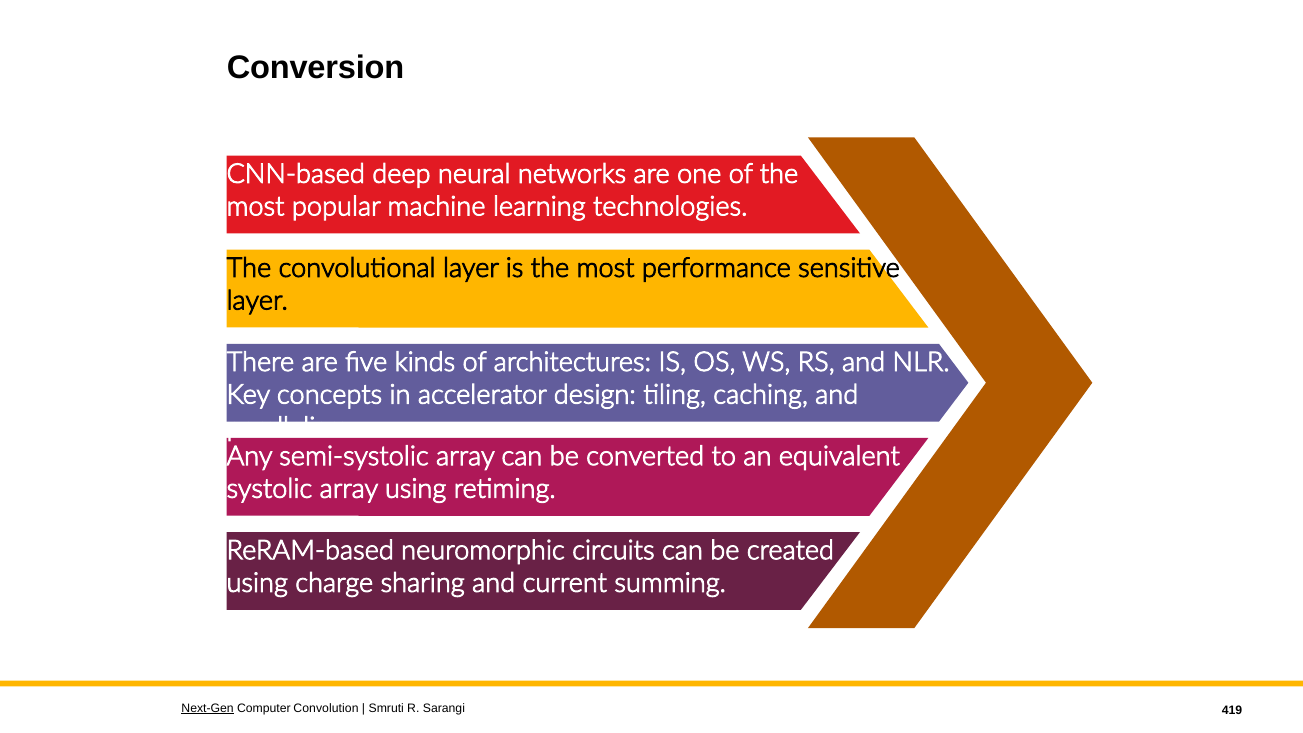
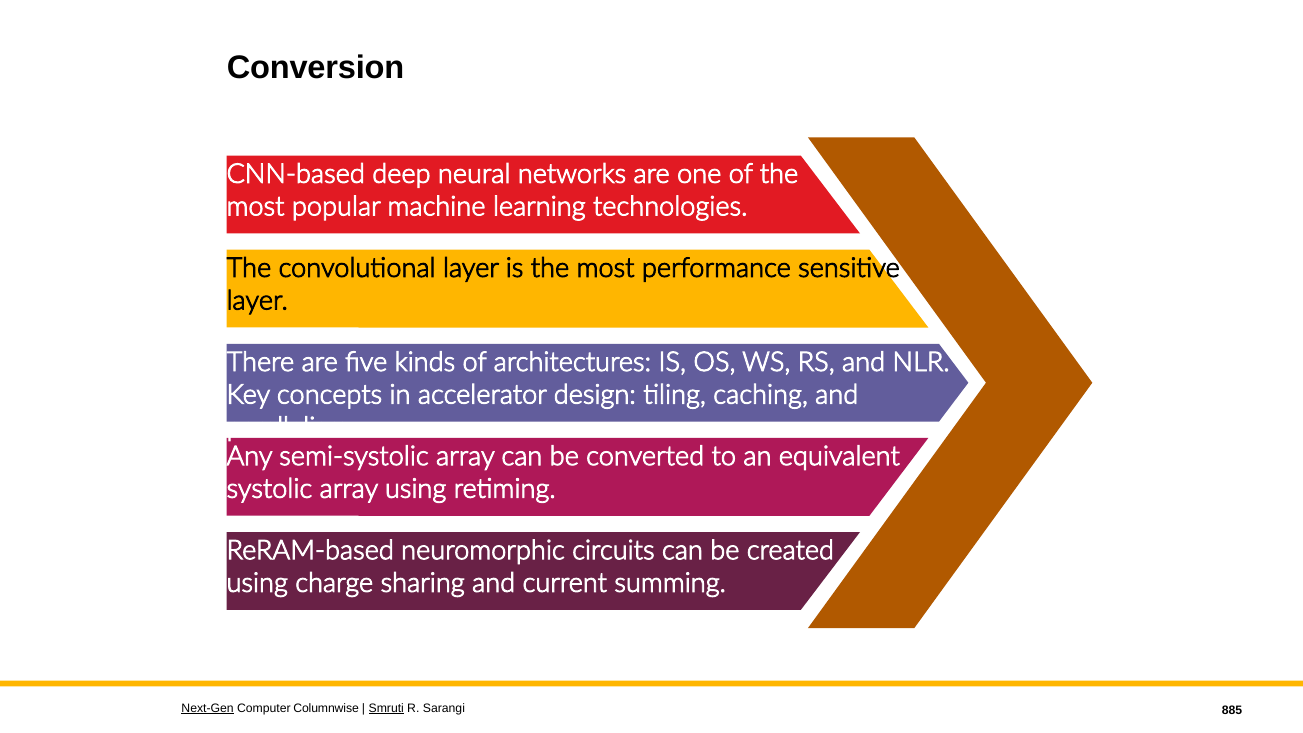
Convolution: Convolution -> Columnwise (326, 708)
Smruti underline: none -> present (386, 708)
419: 419 -> 885 (1232, 711)
